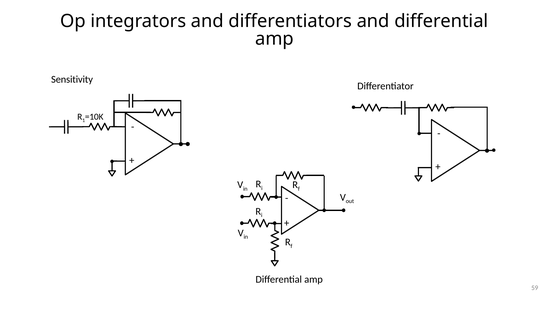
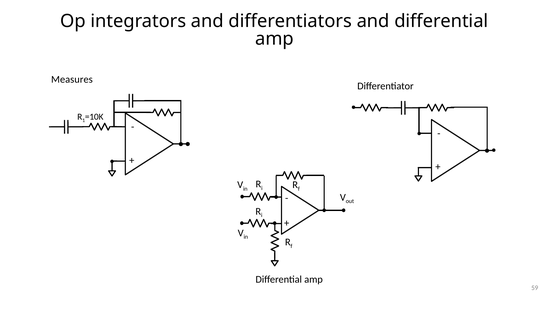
Sensitivity: Sensitivity -> Measures (72, 79)
